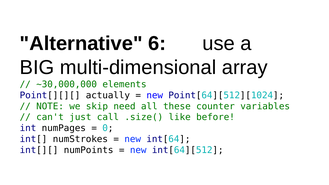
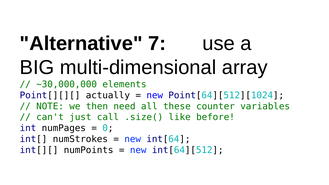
6: 6 -> 7 (157, 43)
skip: skip -> then (97, 106)
